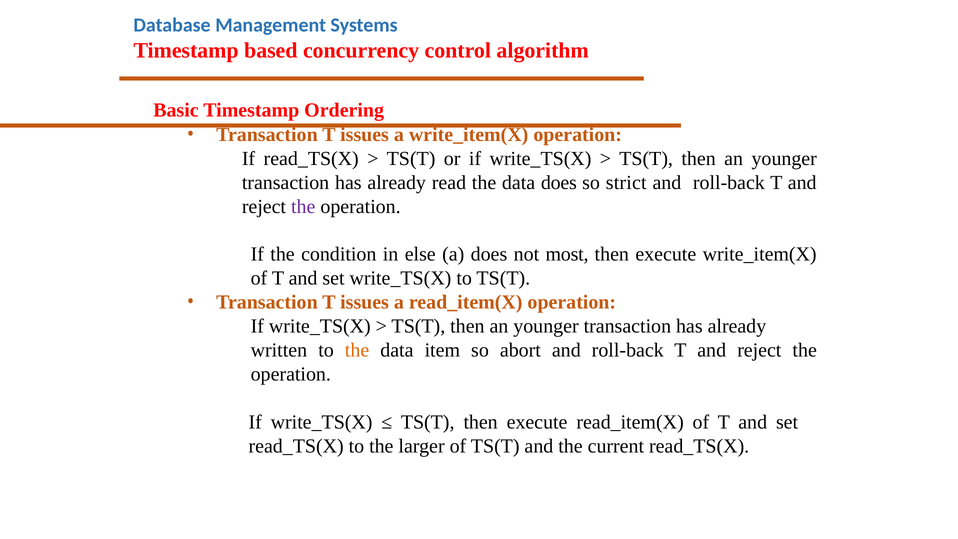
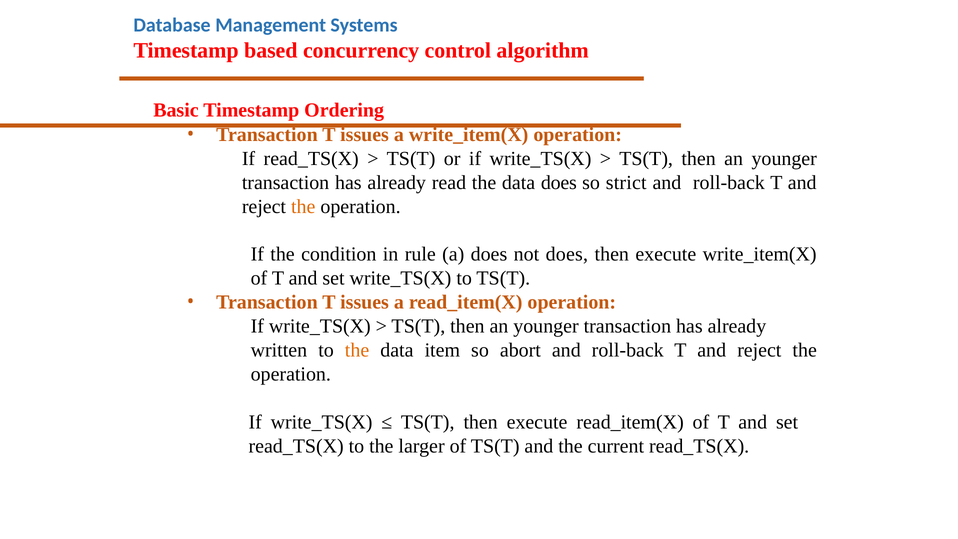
the colour: purple -> orange (303, 207)
else: else -> rule (420, 255)
not most: most -> does (567, 255)
